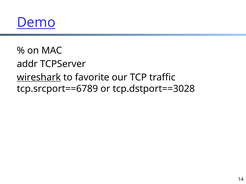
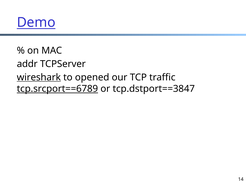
favorite: favorite -> opened (92, 77)
tcp.srcport==6789 underline: none -> present (57, 89)
tcp.dstport==3028: tcp.dstport==3028 -> tcp.dstport==3847 (154, 89)
